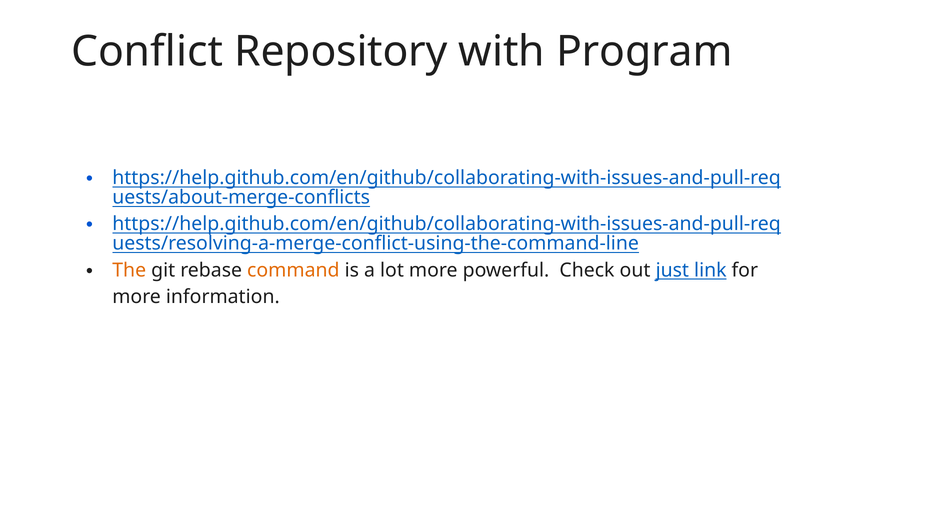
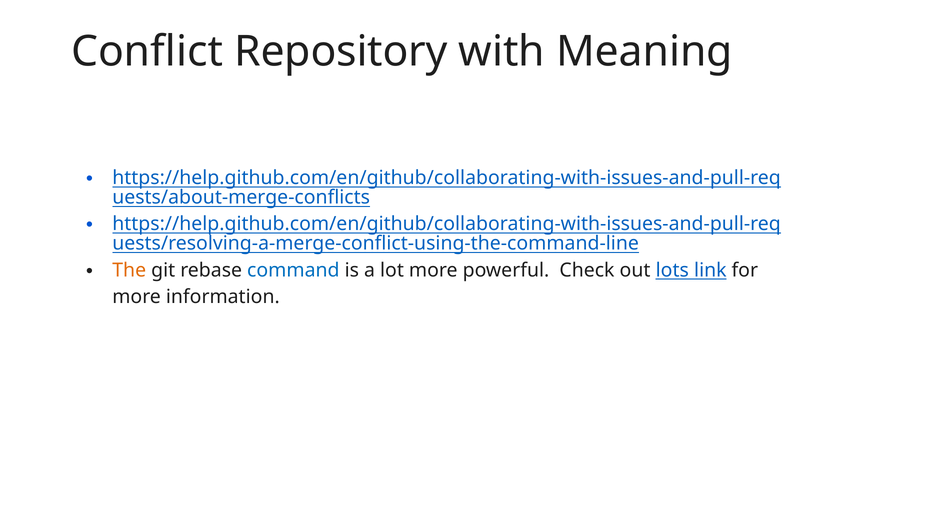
Program: Program -> Meaning (644, 52)
command colour: orange -> blue (293, 270)
just: just -> lots (672, 270)
